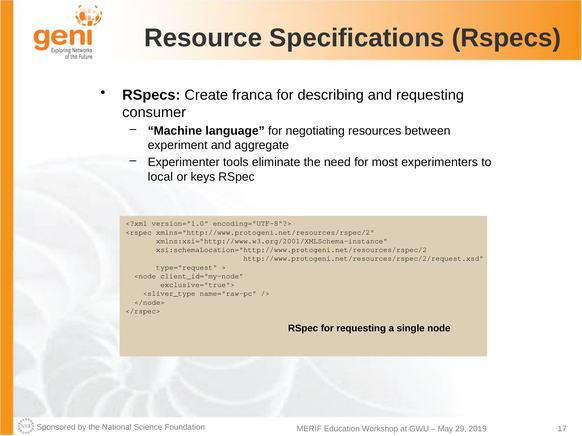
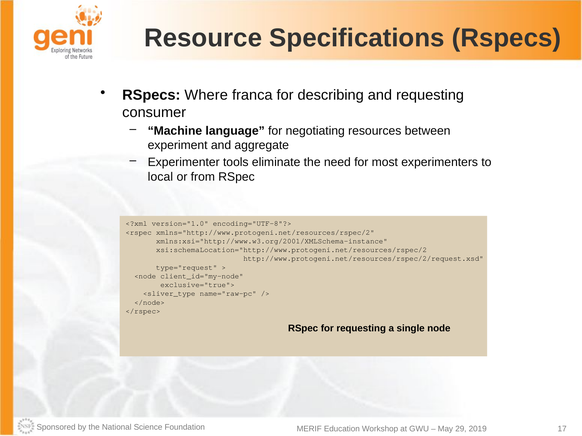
Create: Create -> Where (206, 95)
keys: keys -> from (203, 177)
